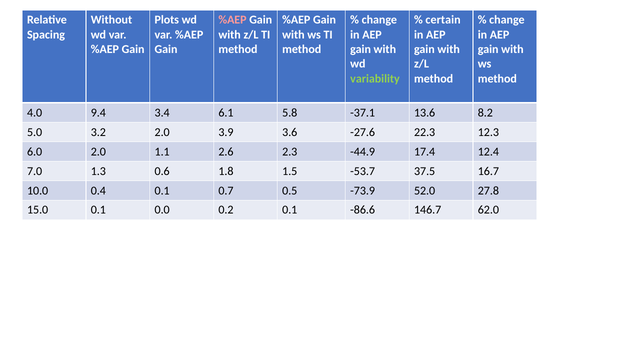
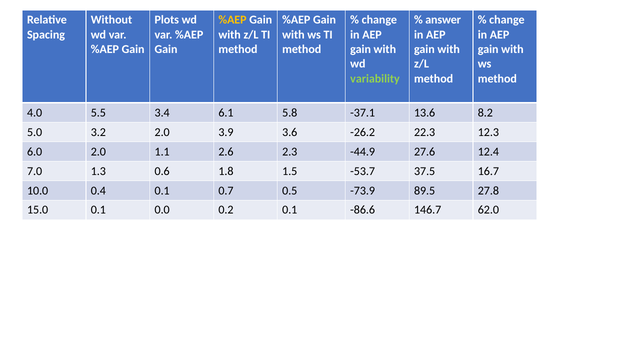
%AEP colour: pink -> yellow (232, 20)
certain: certain -> answer (443, 20)
9.4: 9.4 -> 5.5 (98, 113)
-27.6: -27.6 -> -26.2 (363, 132)
17.4: 17.4 -> 27.6 (425, 151)
52.0: 52.0 -> 89.5 (425, 190)
